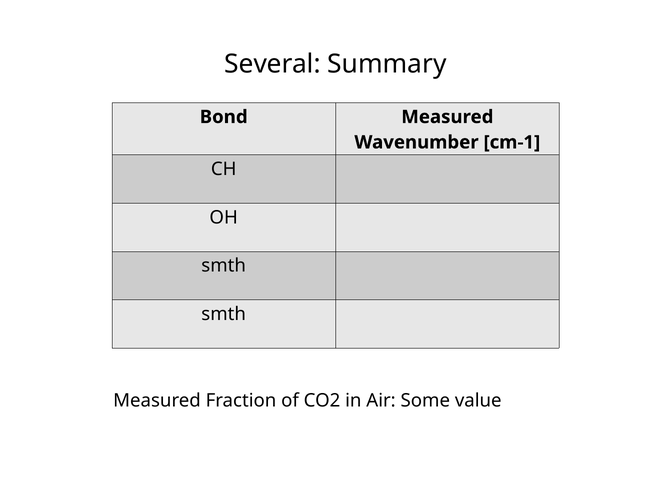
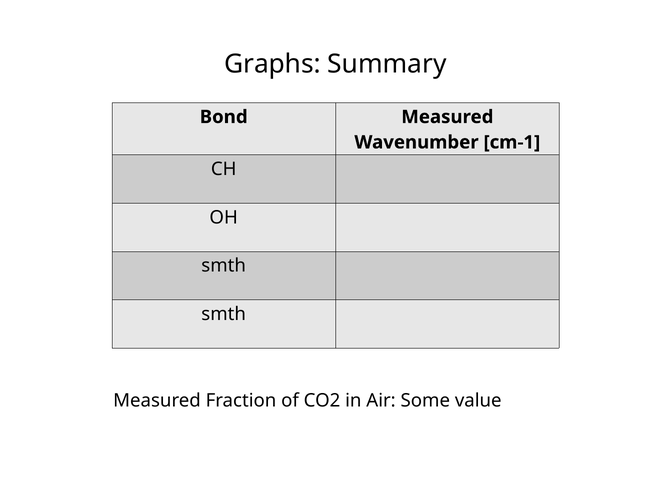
Several: Several -> Graphs (273, 64)
